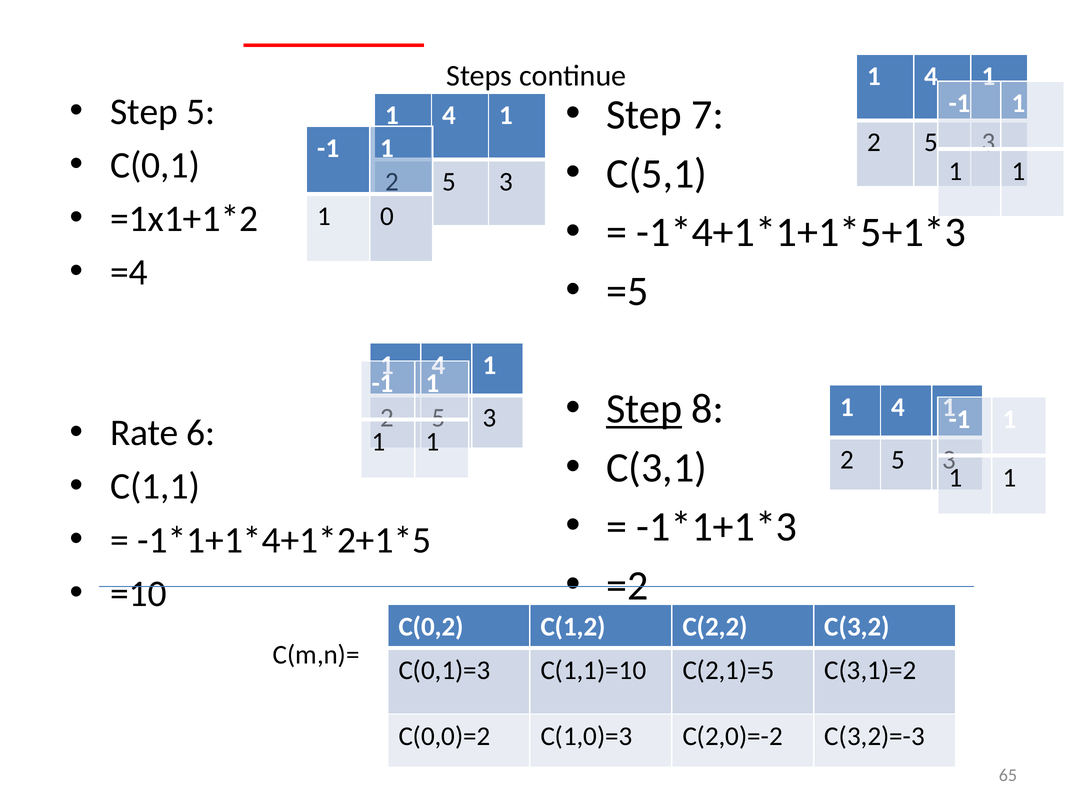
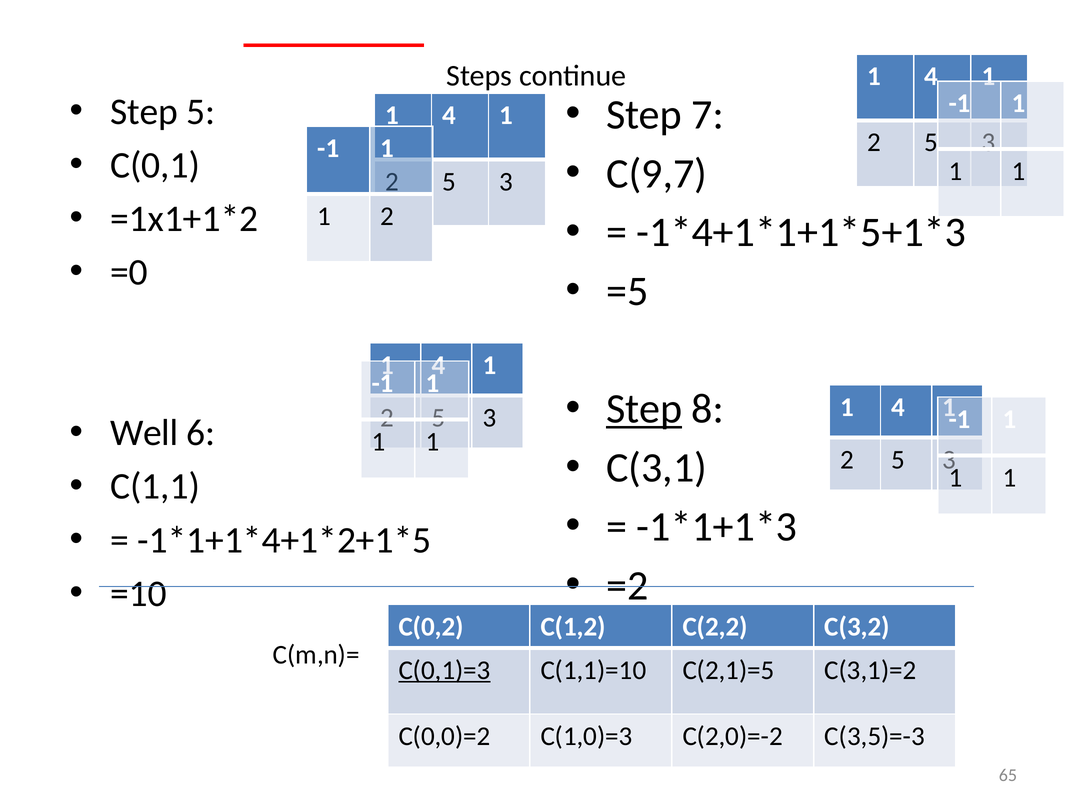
C(5,1: C(5,1 -> C(9,7 (657, 174)
0: 0 -> 2 (387, 216)
=4: =4 -> =0 (129, 272)
Rate: Rate -> Well (144, 433)
C(0,1)=3 underline: none -> present (445, 670)
C(3,2)=-3: C(3,2)=-3 -> C(3,5)=-3 (875, 736)
